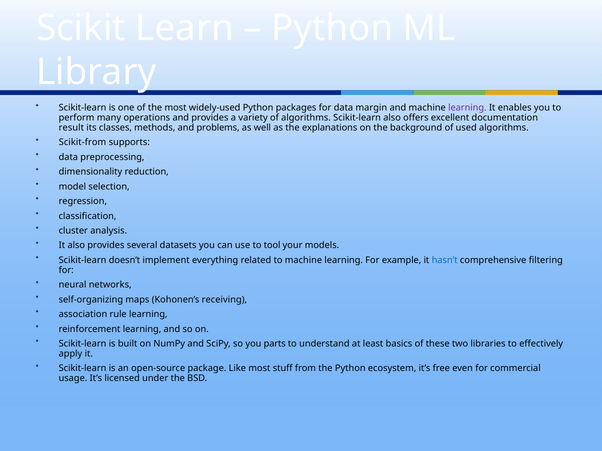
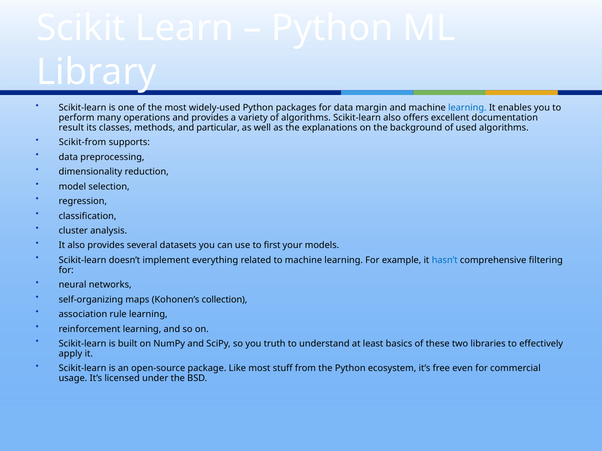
learning colour: purple -> blue (467, 108)
problems: problems -> particular (218, 128)
tool: tool -> first (272, 246)
receiving: receiving -> collection (224, 300)
parts: parts -> truth (275, 344)
